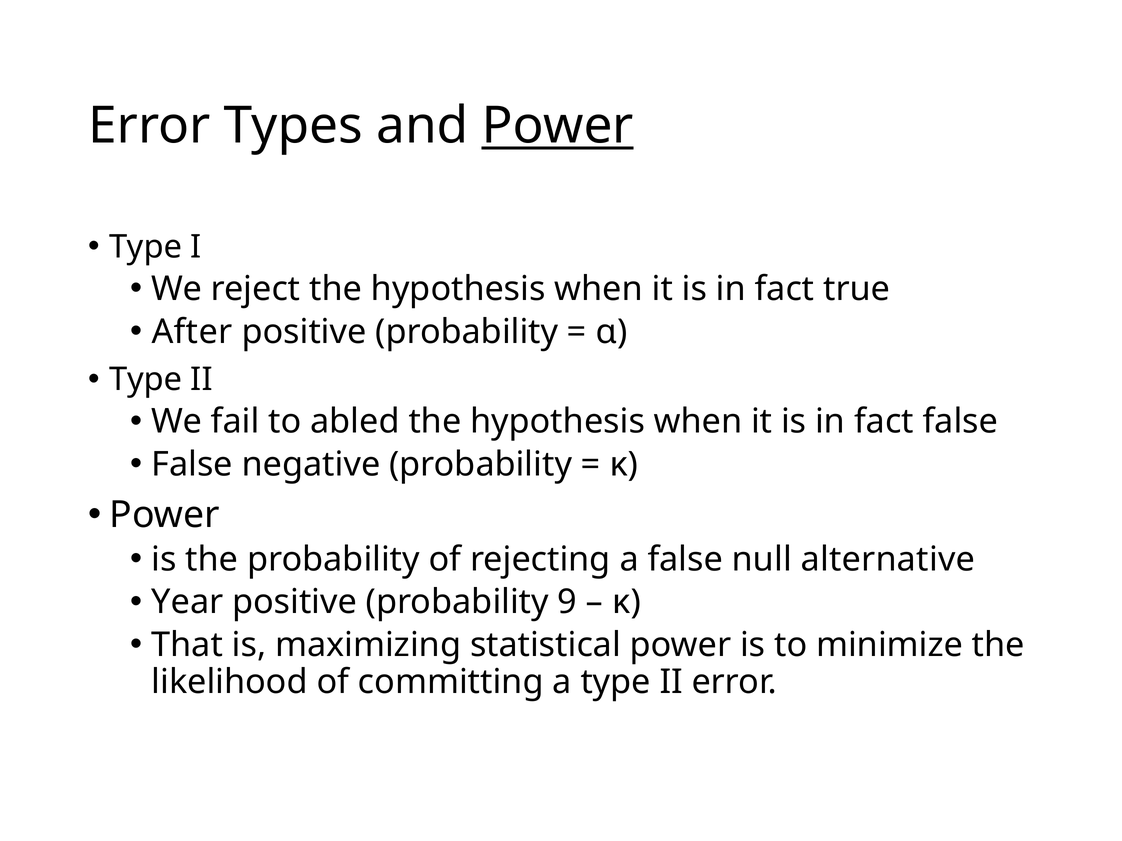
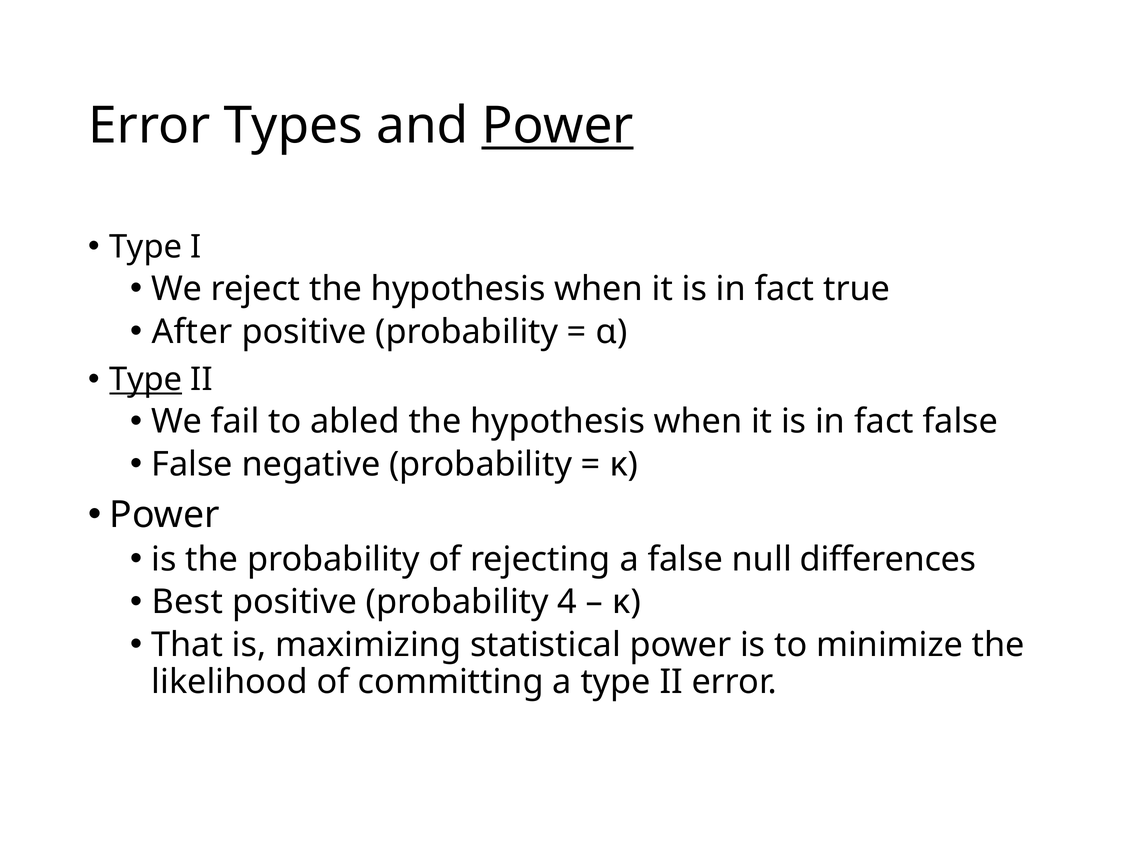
Type underline: none -> present (146, 380)
alternative: alternative -> differences (888, 560)
Year: Year -> Best (187, 602)
9: 9 -> 4 (567, 602)
